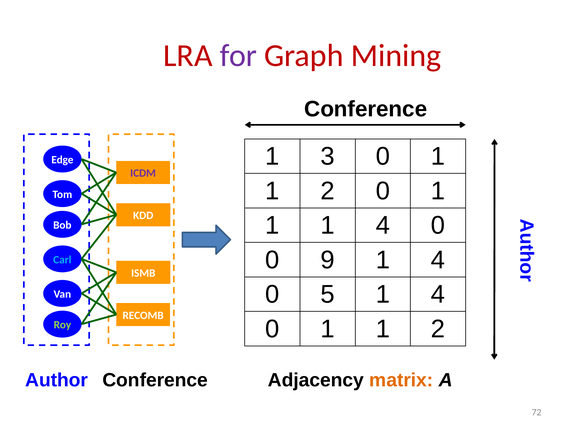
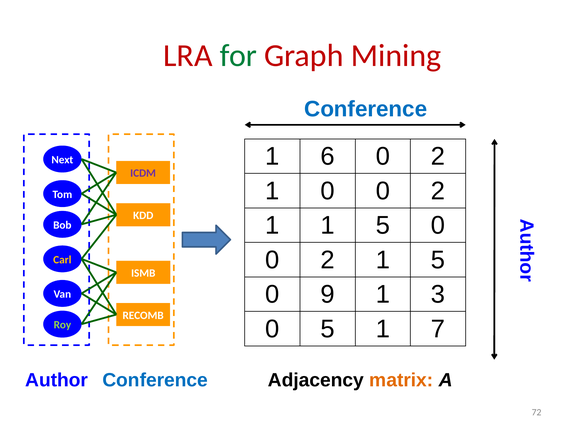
for colour: purple -> green (238, 56)
Conference colour: black -> blue (366, 109)
3: 3 -> 6 (328, 157)
1: 1 -> 2 (438, 157)
Edge: Edge -> Next (62, 160)
2: 2 -> 0 (328, 191)
1: 1 -> 2 (438, 191)
1 1 4: 4 -> 5 (383, 226)
9: 9 -> 2 (328, 260)
4: 4 -> 5 (438, 260)
Carl colour: light blue -> yellow (62, 260)
5: 5 -> 9 (328, 295)
4: 4 -> 3 (438, 295)
1: 1 -> 5 (328, 329)
2: 2 -> 7 (438, 329)
Conference colour: black -> blue (155, 380)
